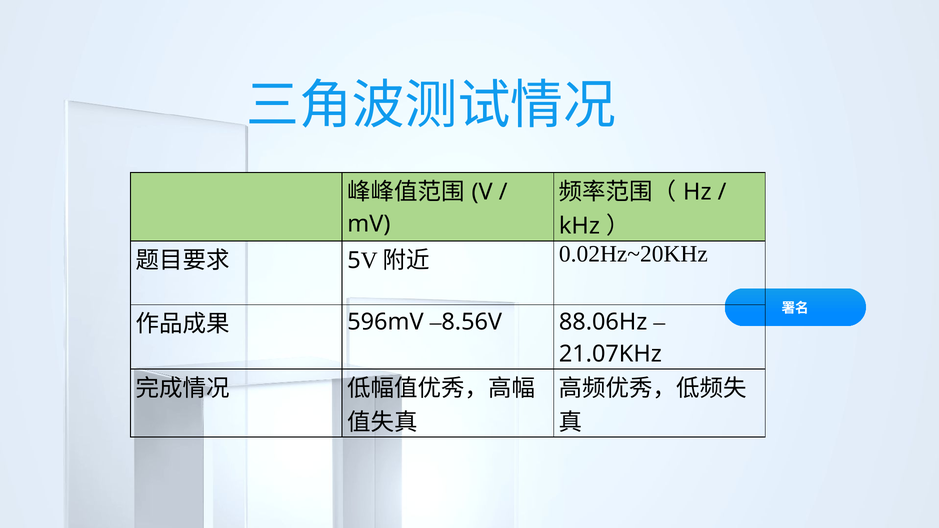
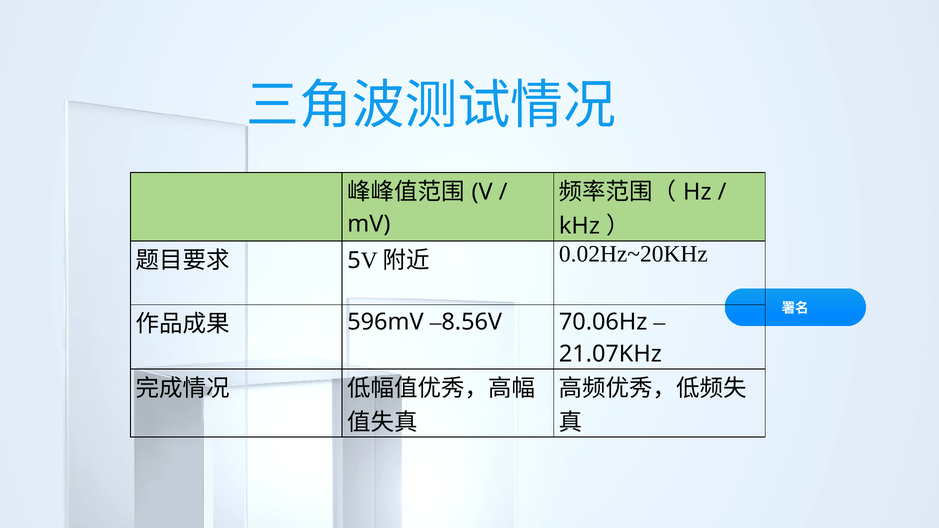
88.06Hz: 88.06Hz -> 70.06Hz (603, 322)
